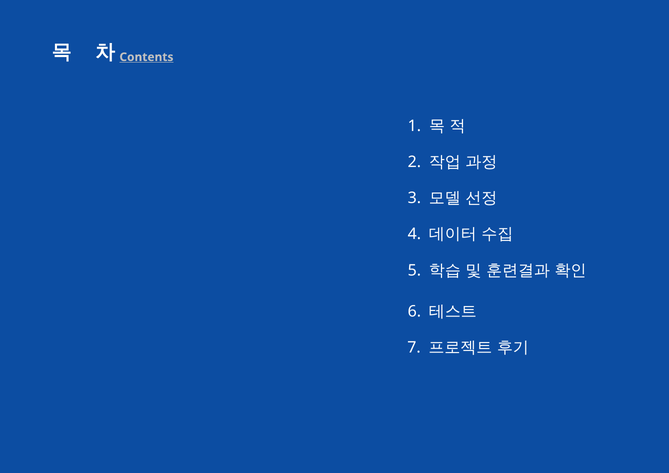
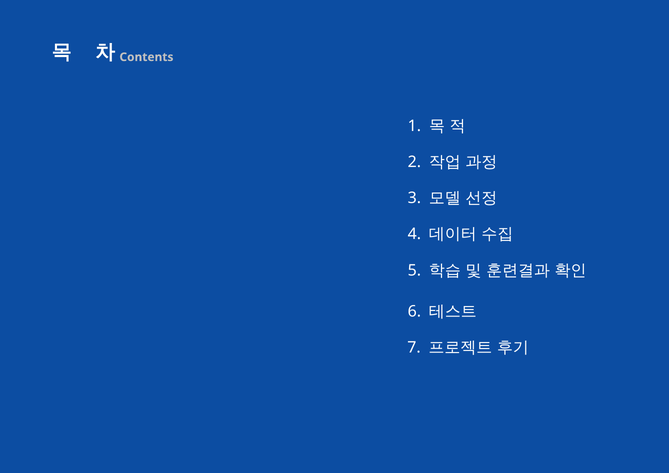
Contents underline: present -> none (146, 57)
